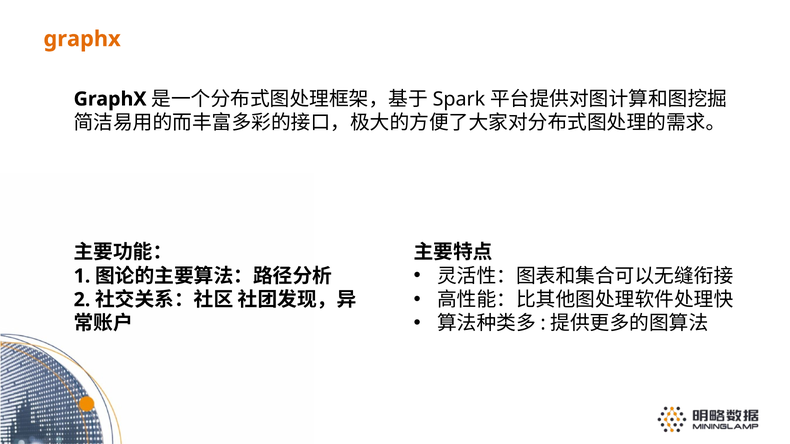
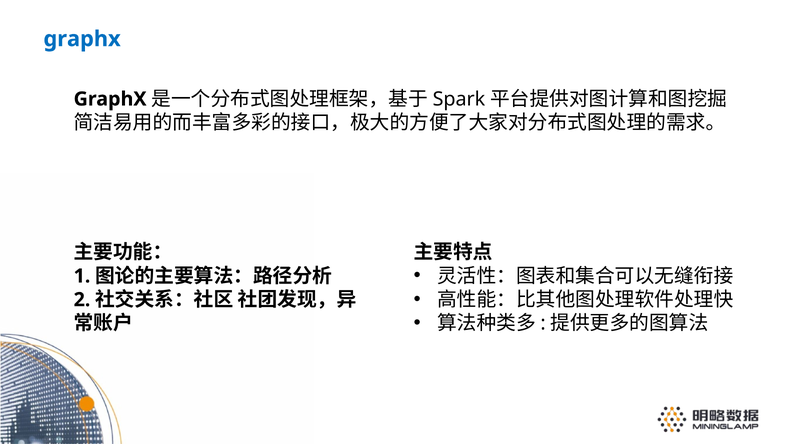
graphx colour: orange -> blue (82, 39)
